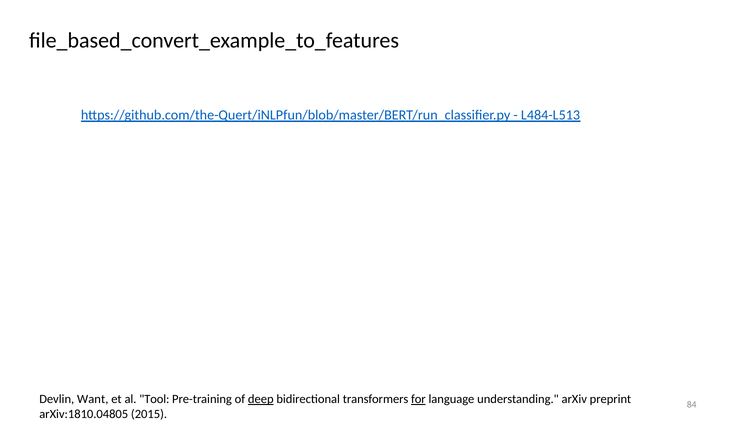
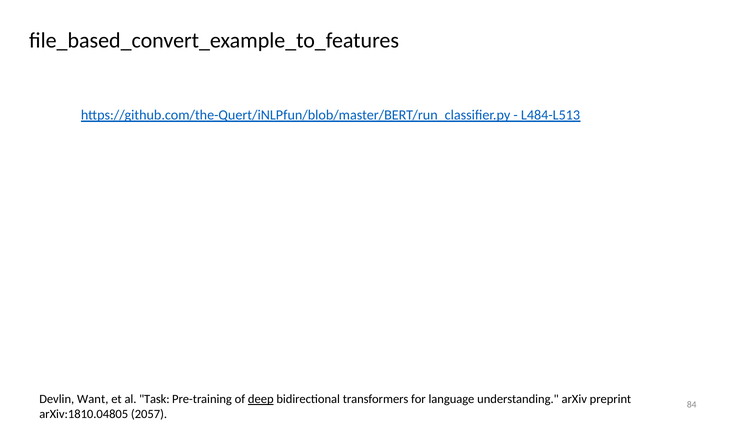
Tool: Tool -> Task (154, 399)
for underline: present -> none (418, 399)
2015: 2015 -> 2057 (149, 414)
